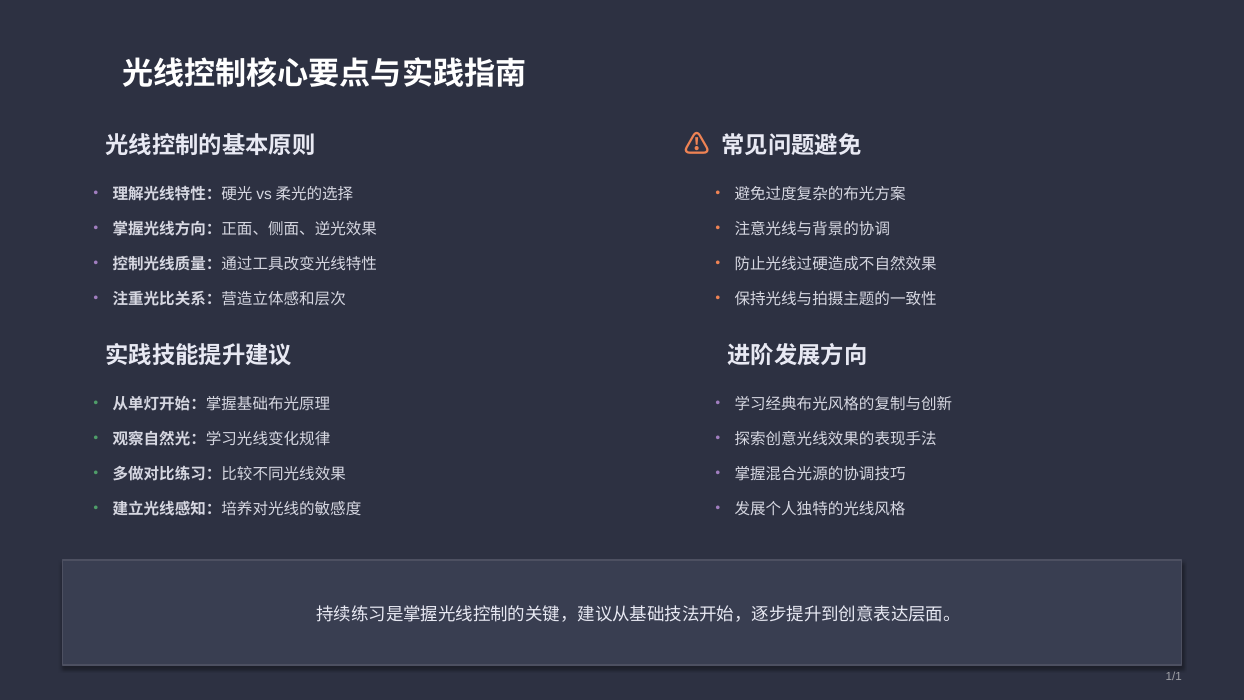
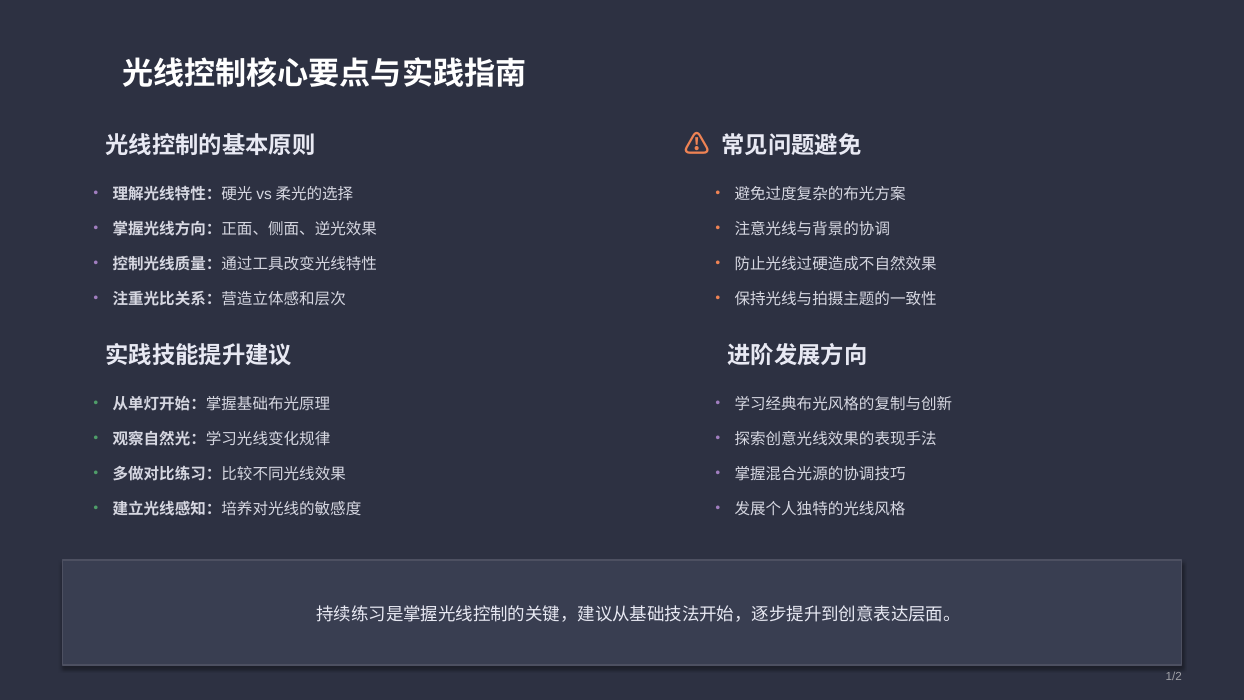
1/1: 1/1 -> 1/2 (1174, 676)
